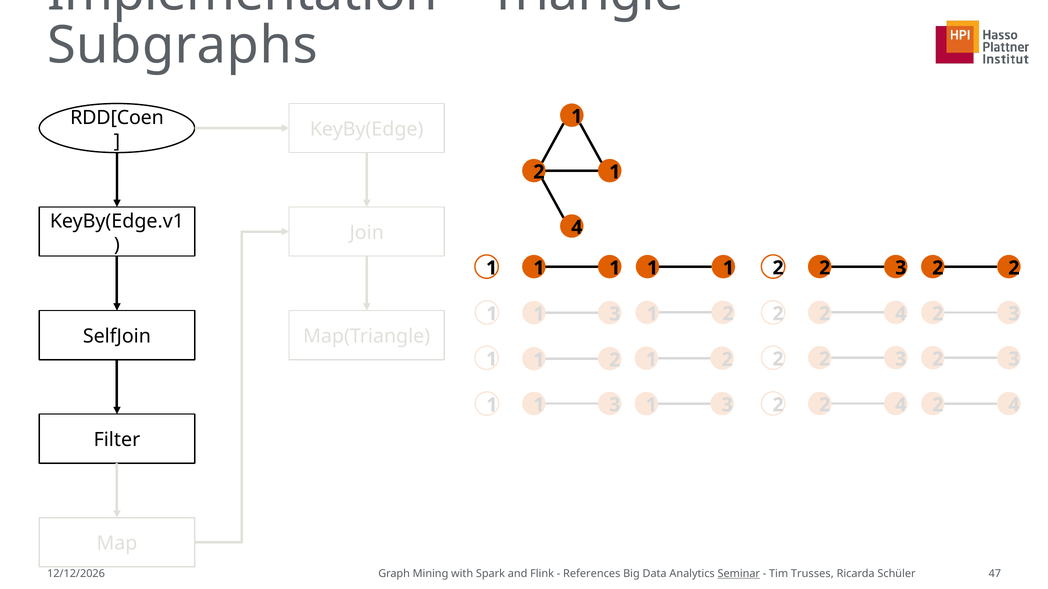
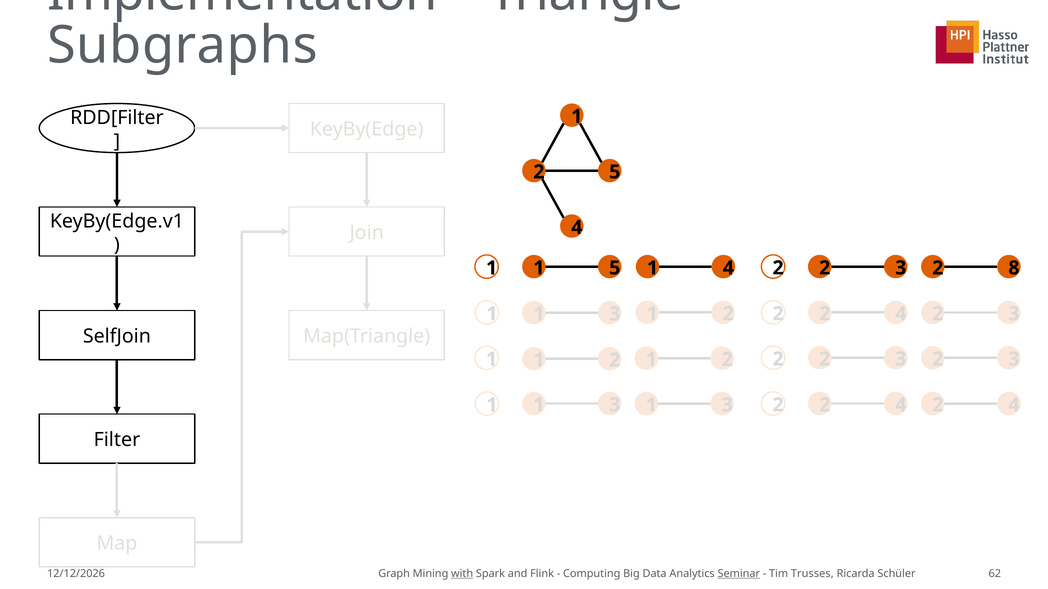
RDD[Coen: RDD[Coen -> RDD[Filter (117, 118)
1: 1 -> 5 (615, 172)
1: 1 -> 5 (615, 268)
1: 1 -> 4 (728, 268)
2: 2 -> 8 (1014, 268)
with underline: none -> present (462, 574)
References: References -> Computing (592, 574)
47: 47 -> 62 (995, 574)
